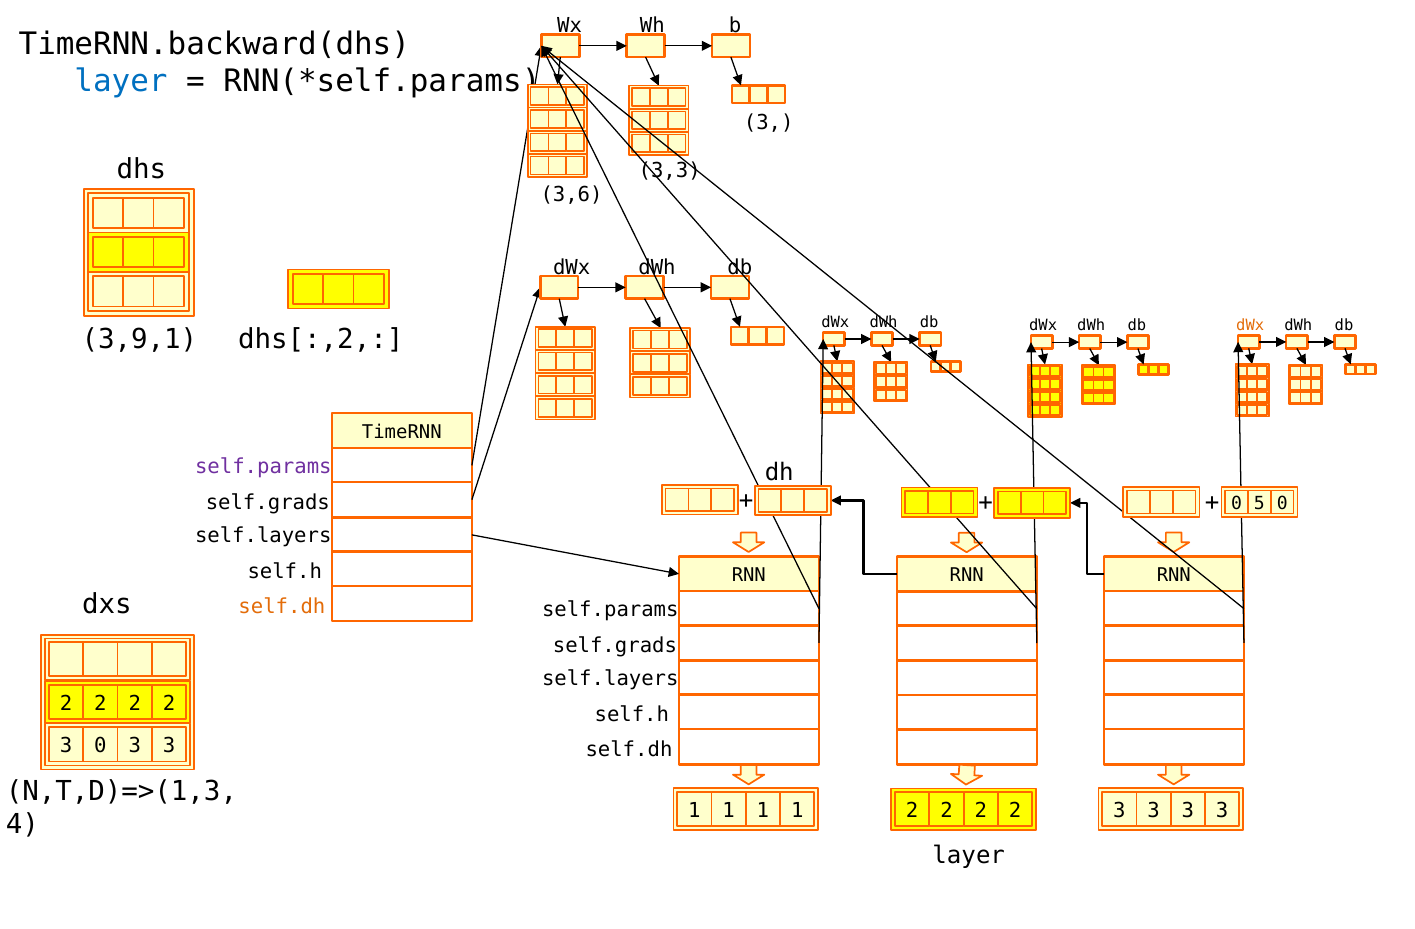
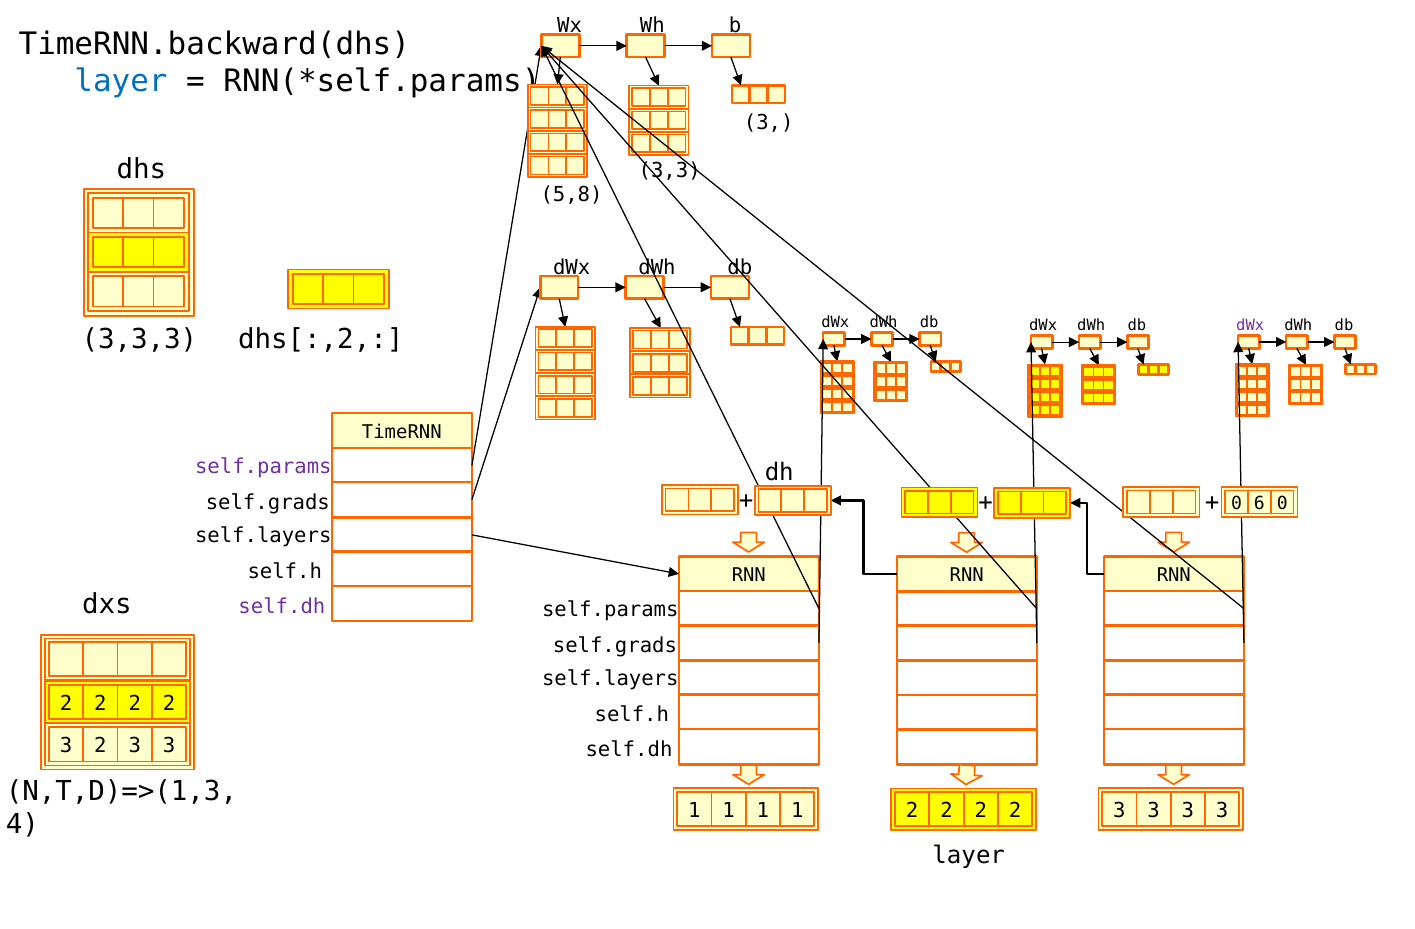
3,6: 3,6 -> 5,8 (572, 195)
dWx colour: orange -> purple (1250, 325)
3,9,1: 3,9,1 -> 3,3,3 (139, 339)
5: 5 -> 6 (1259, 504)
self.dh colour: orange -> purple (282, 607)
0: 0 -> 2 (100, 746)
